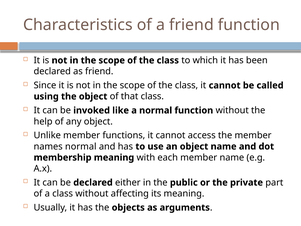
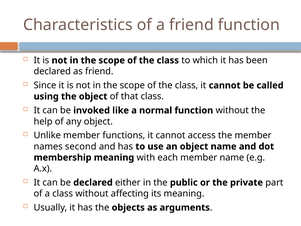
names normal: normal -> second (81, 146)
